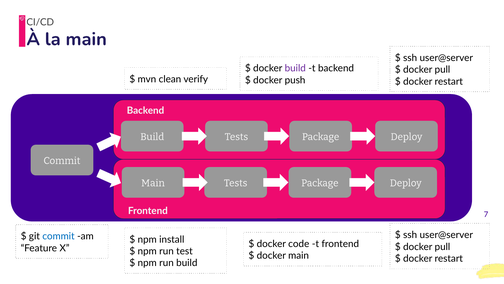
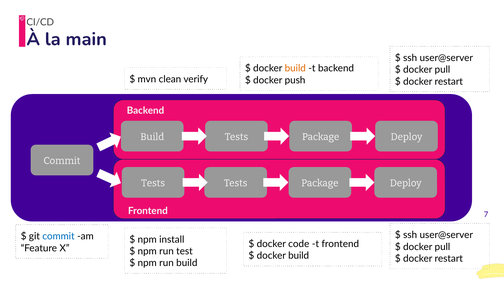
build colour: purple -> orange (295, 68)
Main: Main -> Tests (153, 183)
main: main -> build (299, 255)
